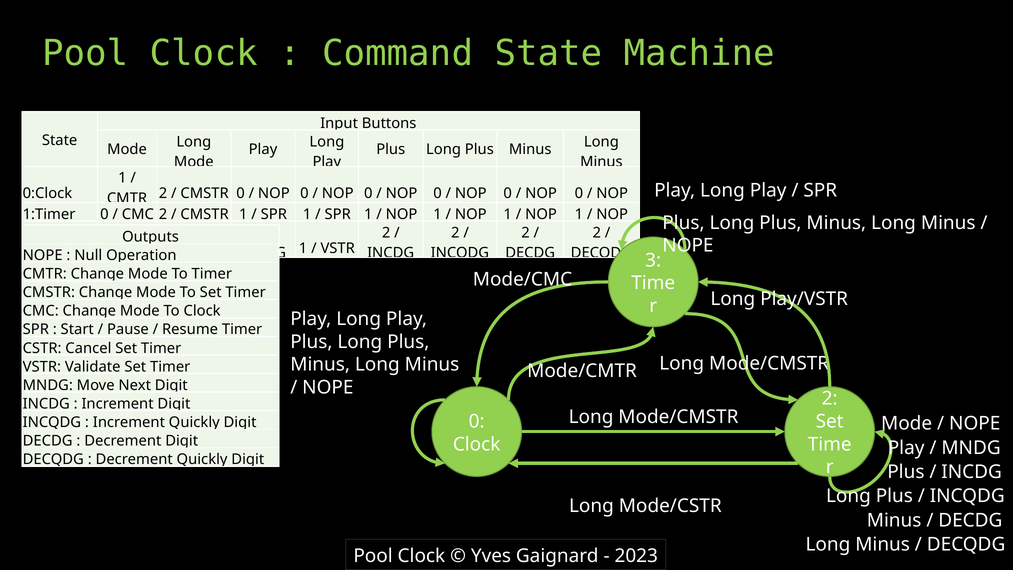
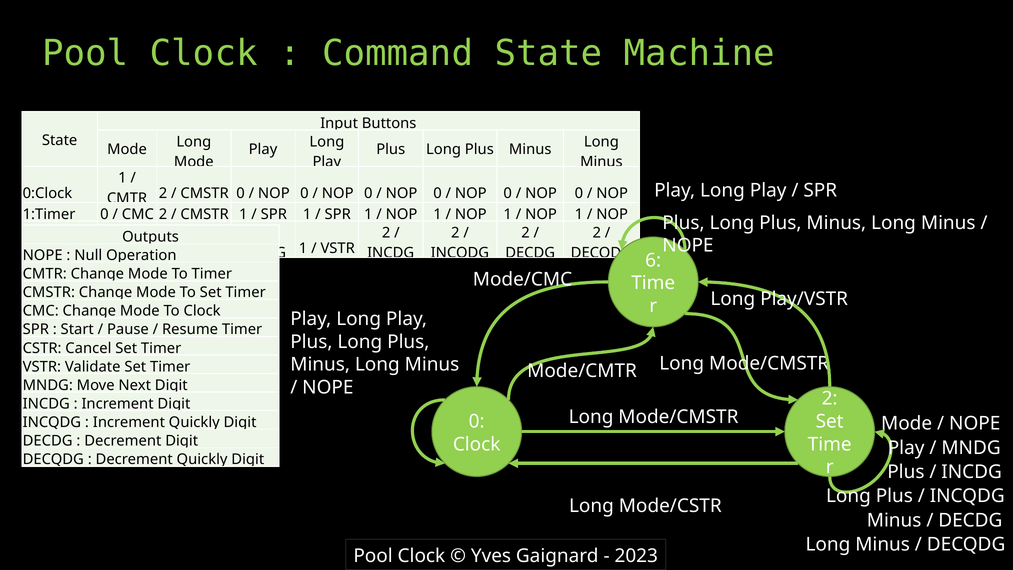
3: 3 -> 6 (653, 260)
